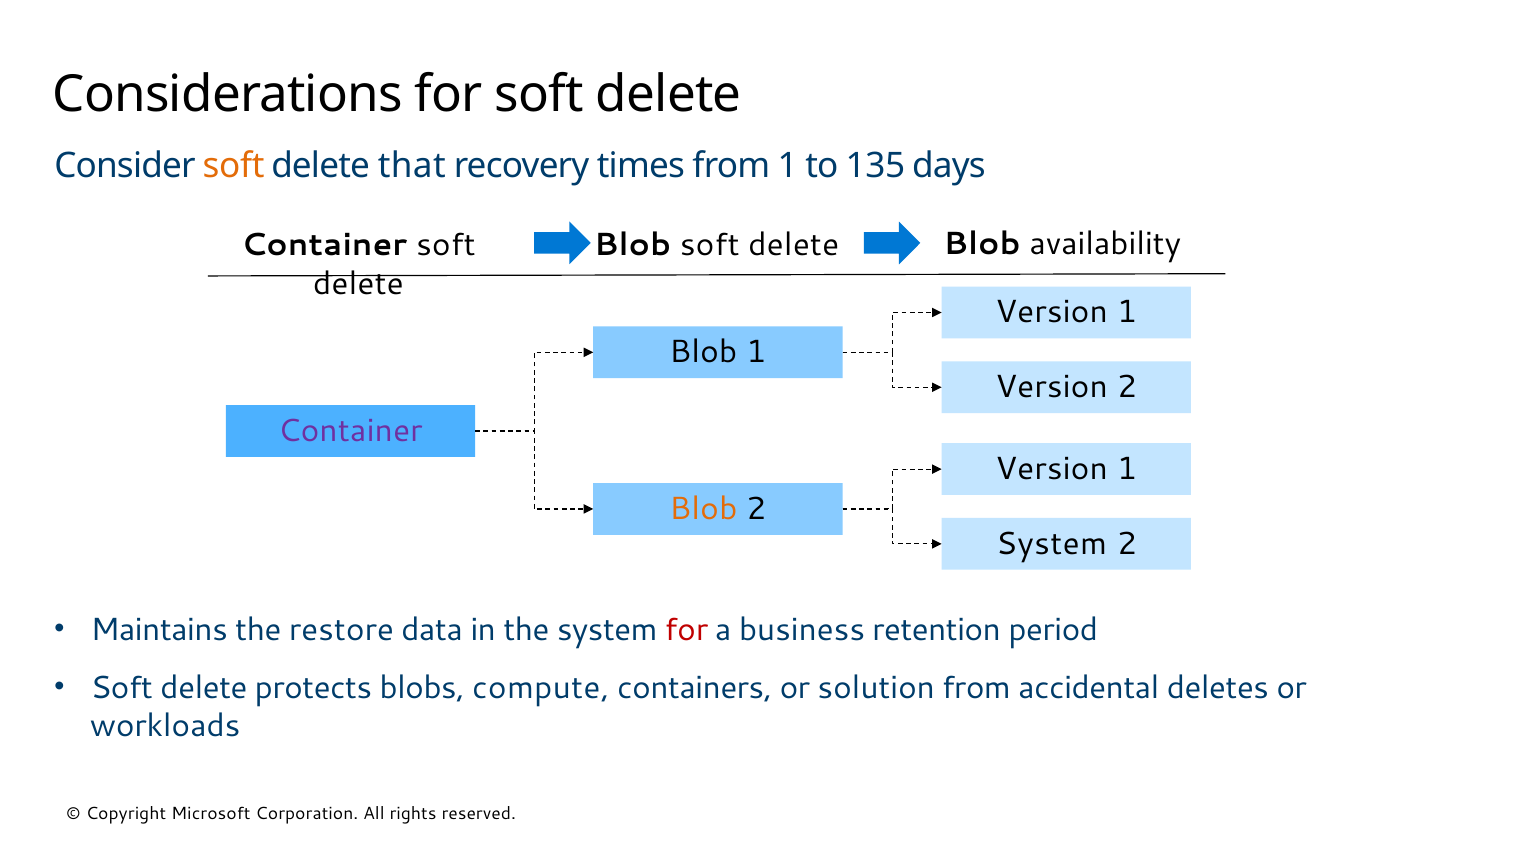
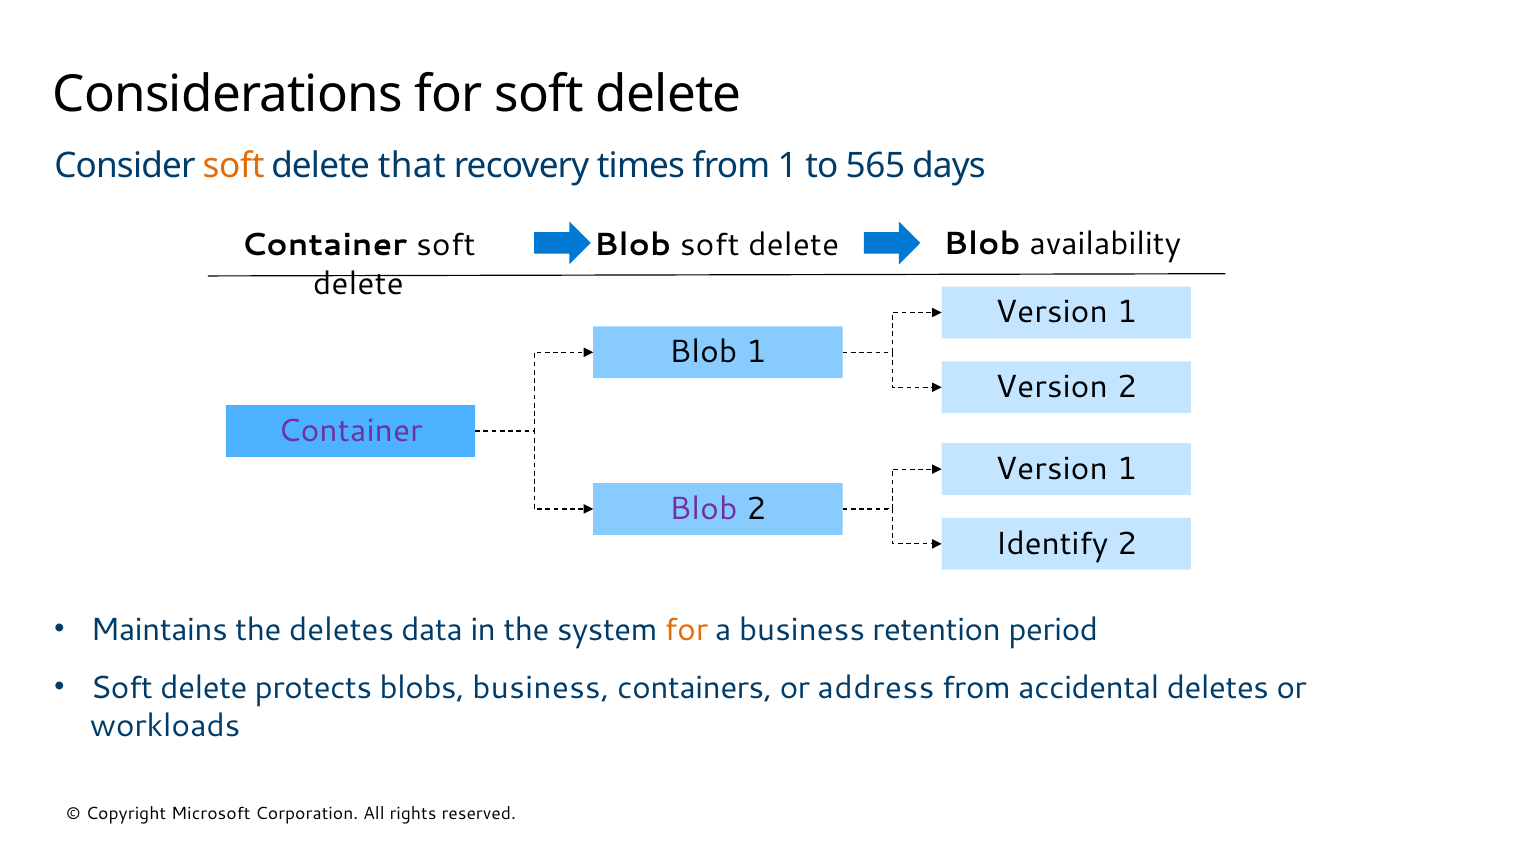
135: 135 -> 565 (875, 165)
Blob colour: orange -> purple (703, 508)
System: System -> Identify (1052, 543)
the restore: restore -> deletes (342, 630)
for colour: red -> orange (686, 630)
blobs compute: compute -> business (541, 687)
solution: solution -> address (876, 687)
